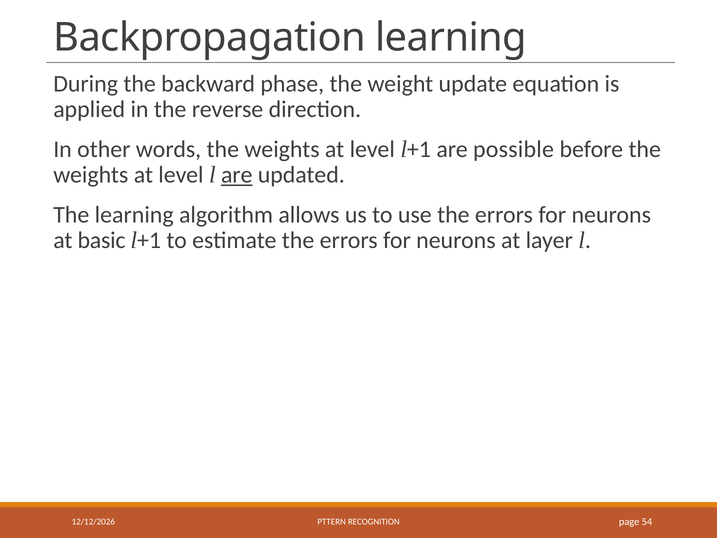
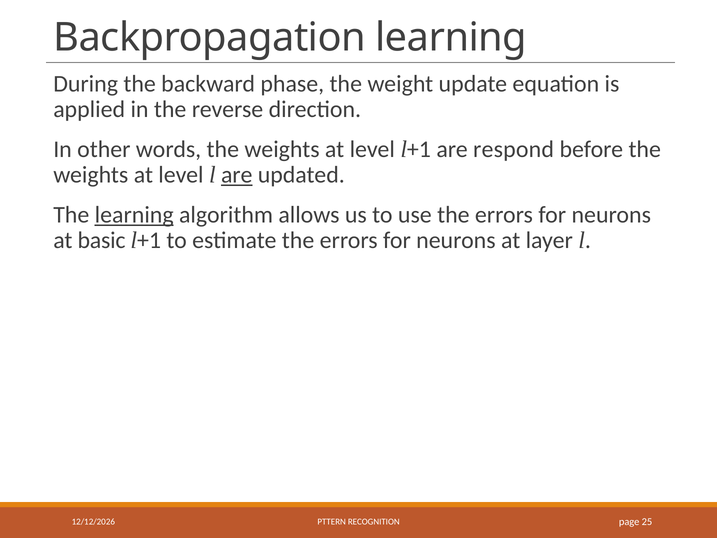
possible: possible -> respond (514, 149)
learning underline: none -> present (134, 215)
54: 54 -> 25 (647, 521)
